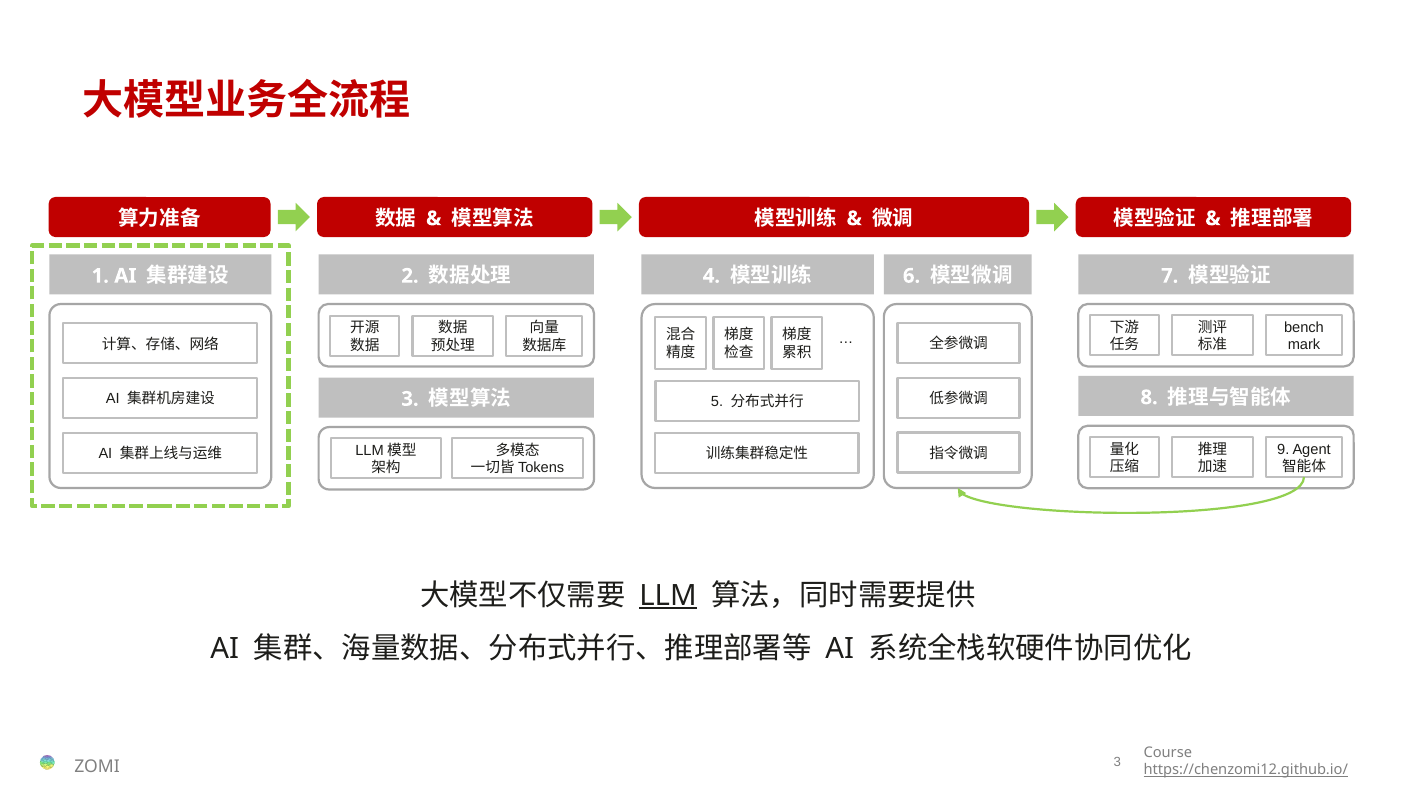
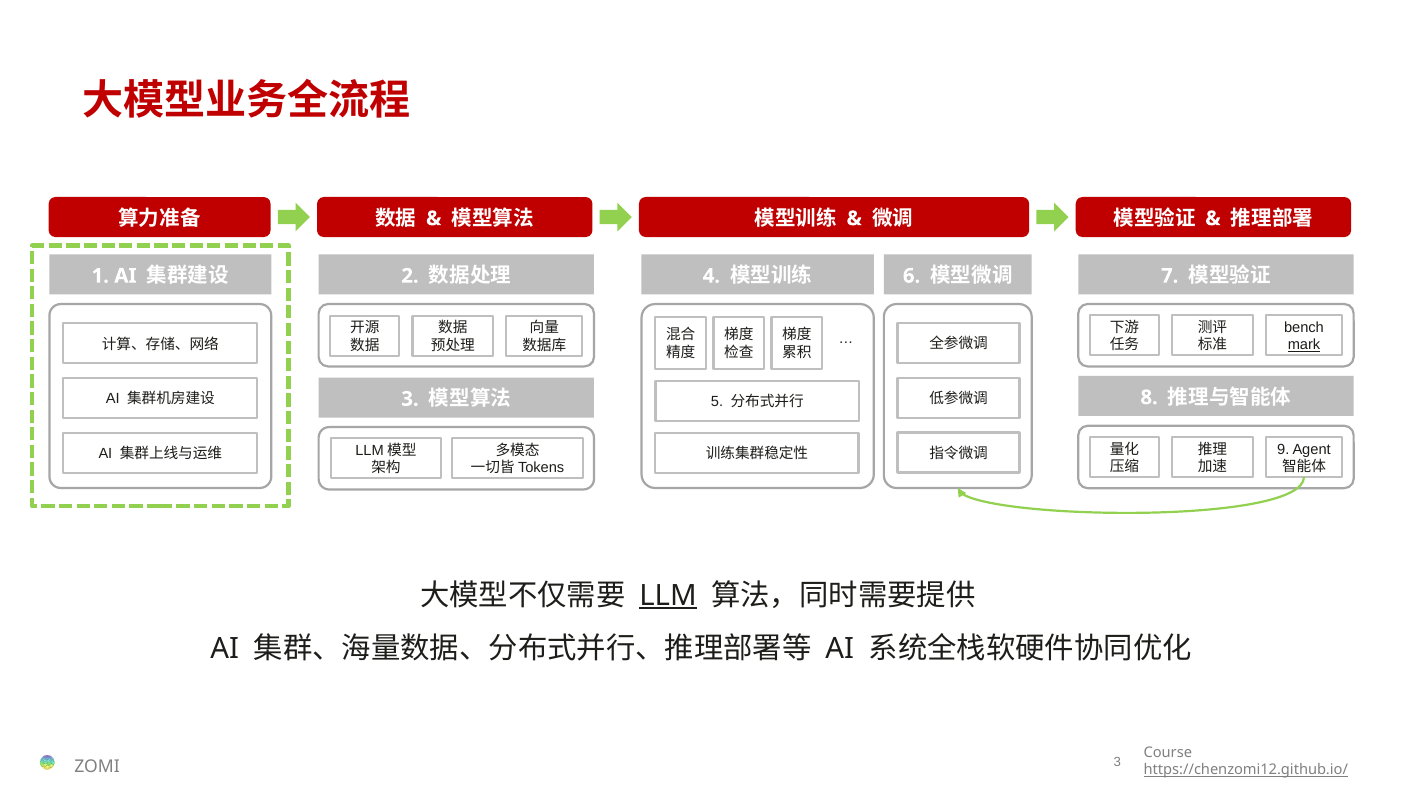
mark underline: none -> present (1304, 345)
